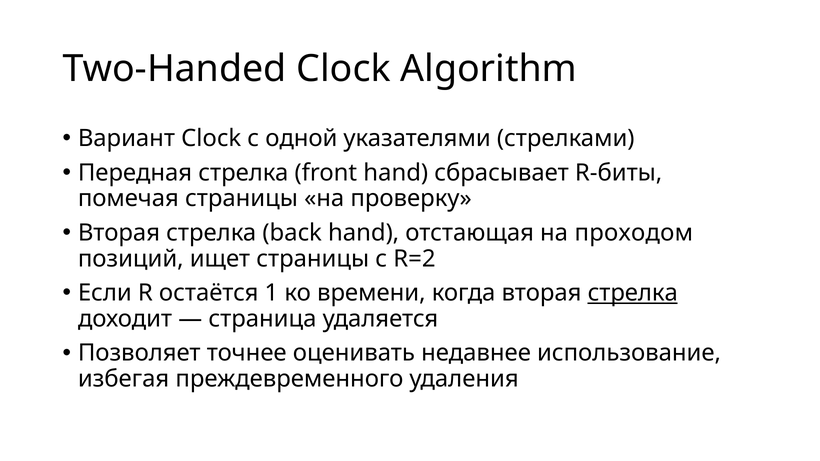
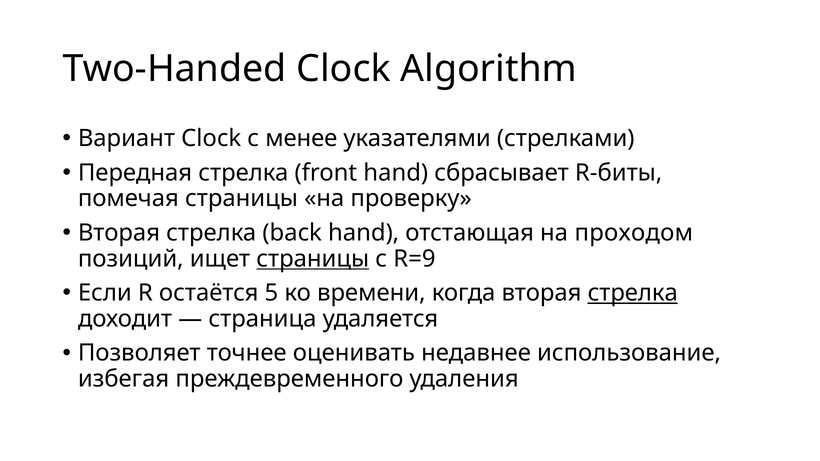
одной: одной -> менее (301, 139)
страницы underline: none -> present (313, 259)
R=2: R=2 -> R=9 (414, 259)
1: 1 -> 5 (271, 293)
